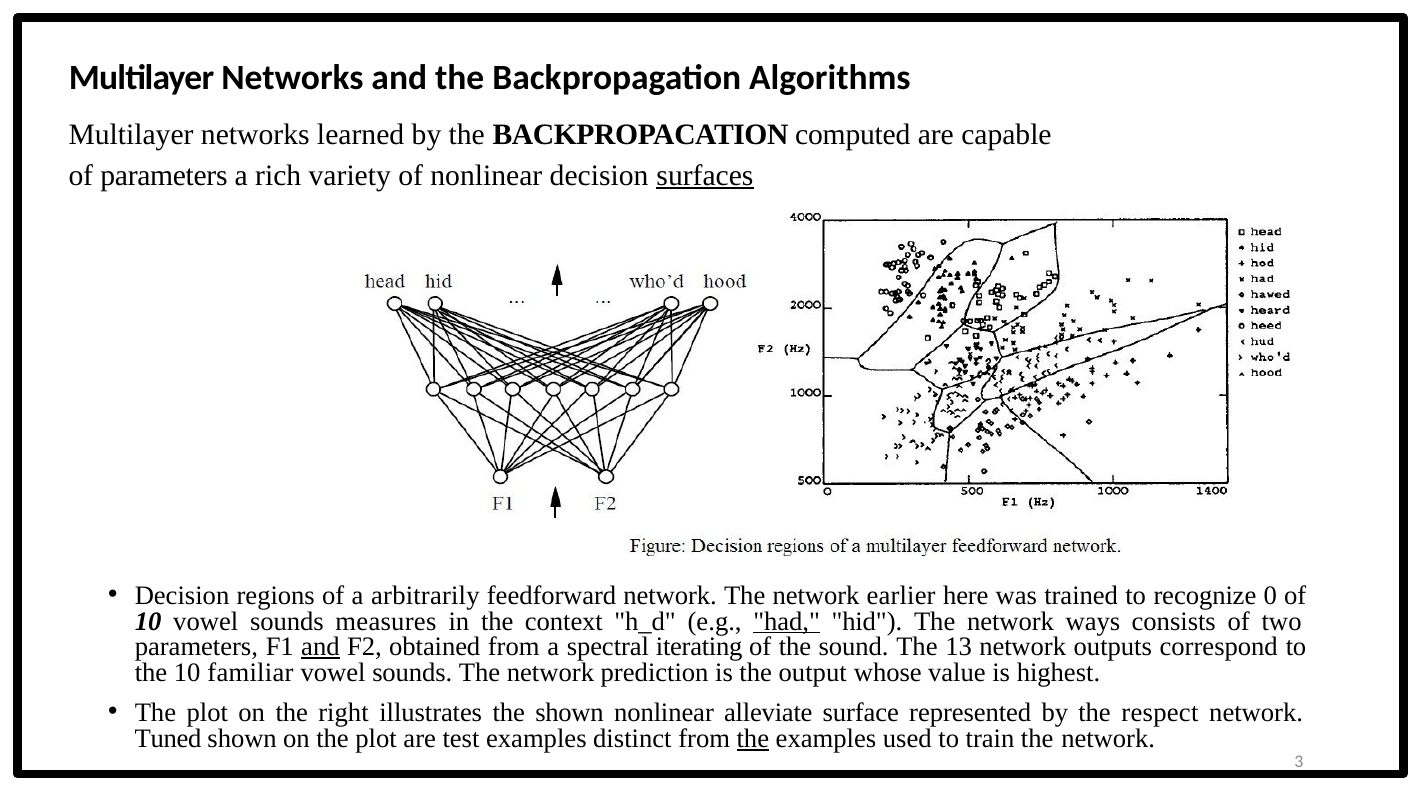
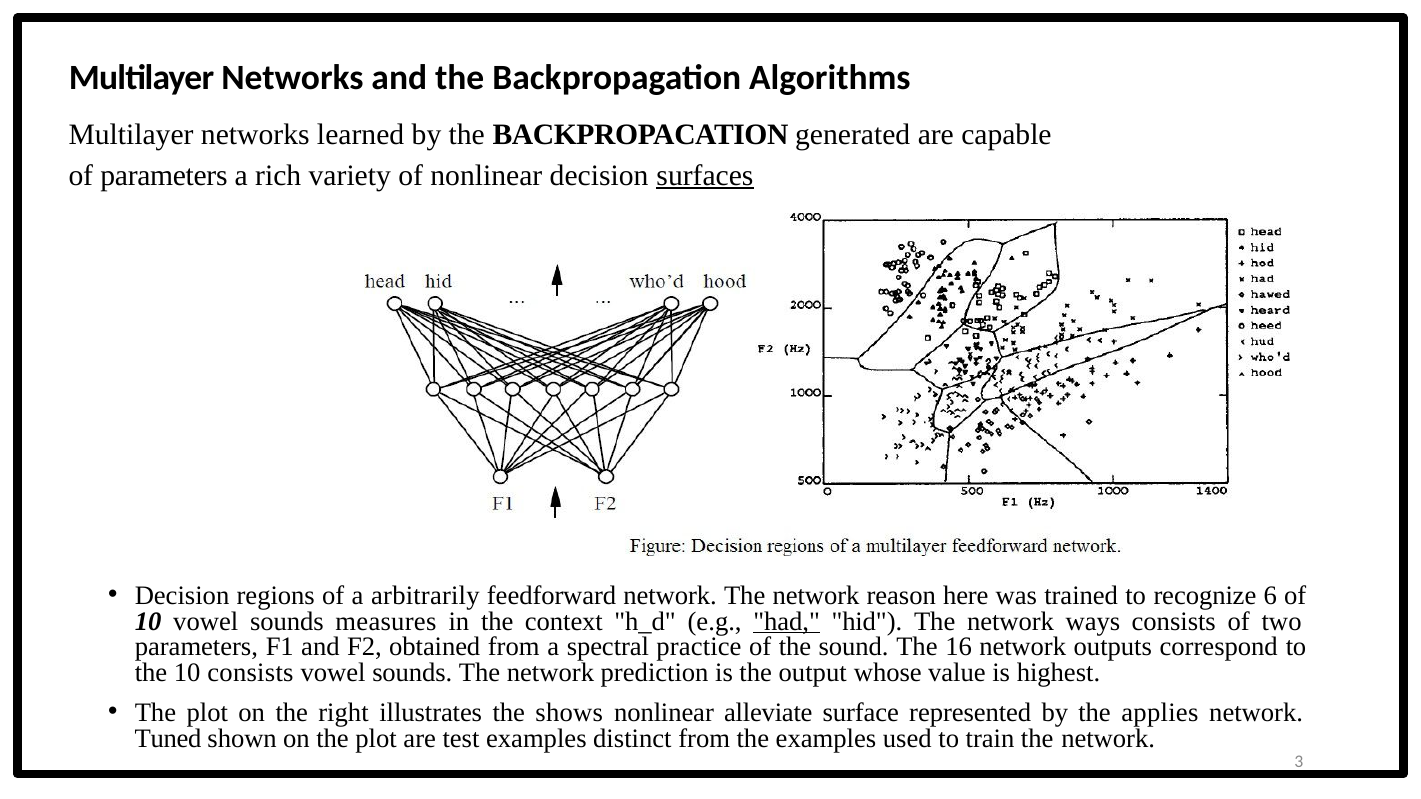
computed: computed -> generated (853, 135)
earlier: earlier -> reason (901, 596)
0: 0 -> 6 (1270, 596)
and underline: present -> none (320, 647)
iterating: iterating -> practice (699, 647)
13: 13 -> 16 (959, 647)
10 familiar: familiar -> consists (250, 673)
the shown: shown -> shows (569, 713)
respect: respect -> applies (1160, 713)
the underline: present -> none (753, 739)
